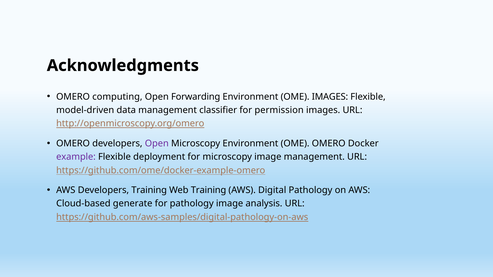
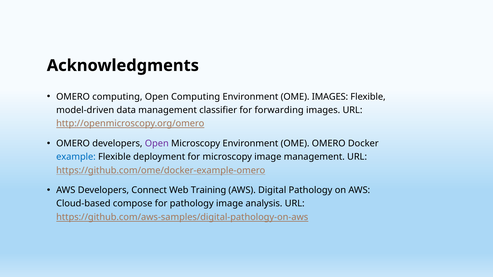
Open Forwarding: Forwarding -> Computing (196, 97)
permission: permission -> forwarding (279, 110)
example colour: purple -> blue (76, 157)
Developers Training: Training -> Connect (149, 190)
generate: generate -> compose (133, 204)
